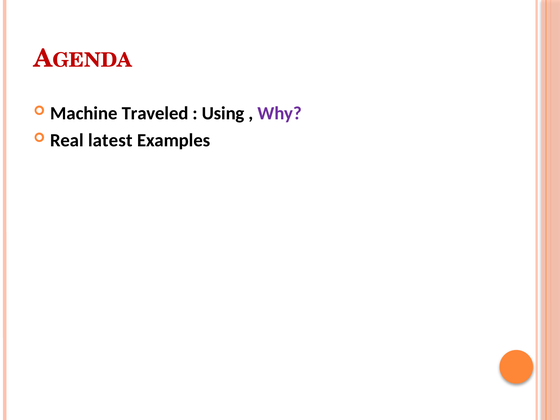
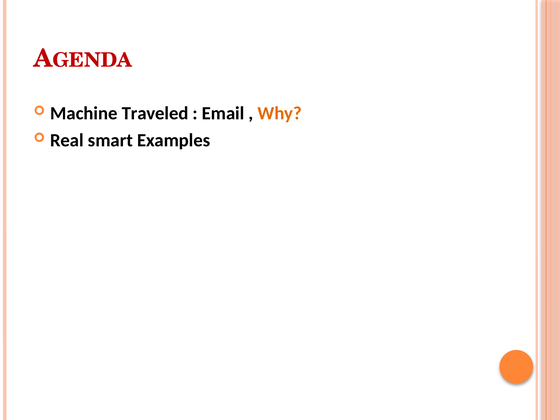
Using: Using -> Email (223, 113)
Why colour: purple -> orange (280, 113)
latest: latest -> smart (110, 140)
